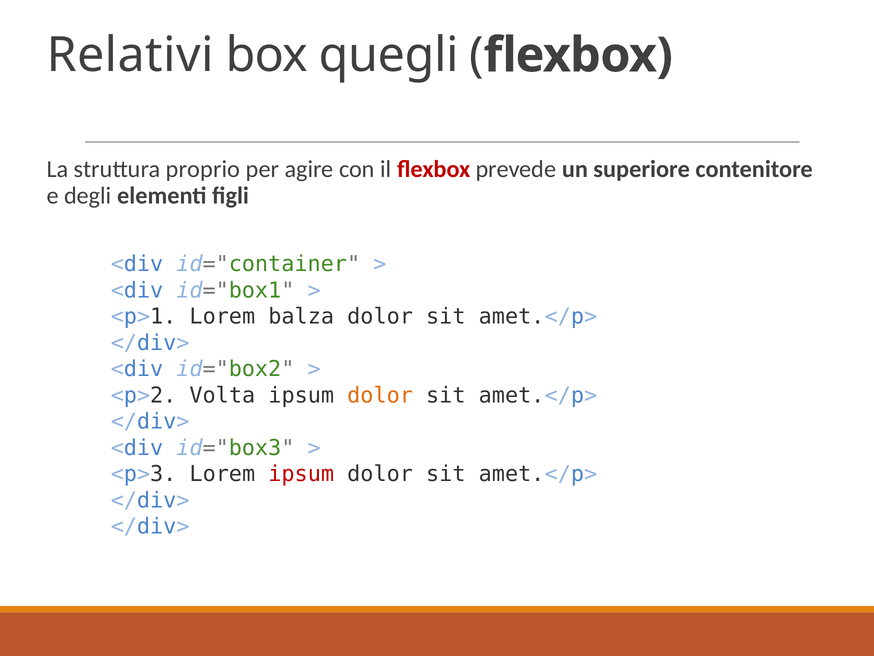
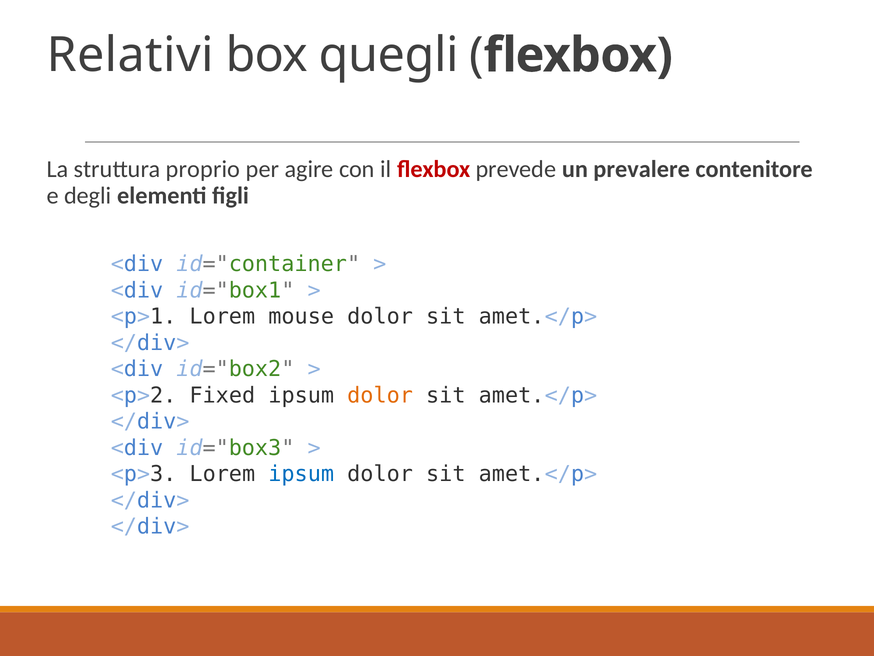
superiore: superiore -> prevalere (642, 169)
balza: balza -> mouse (301, 317)
Volta: Volta -> Fixed (222, 395)
ipsum colour: red -> blue (301, 474)
